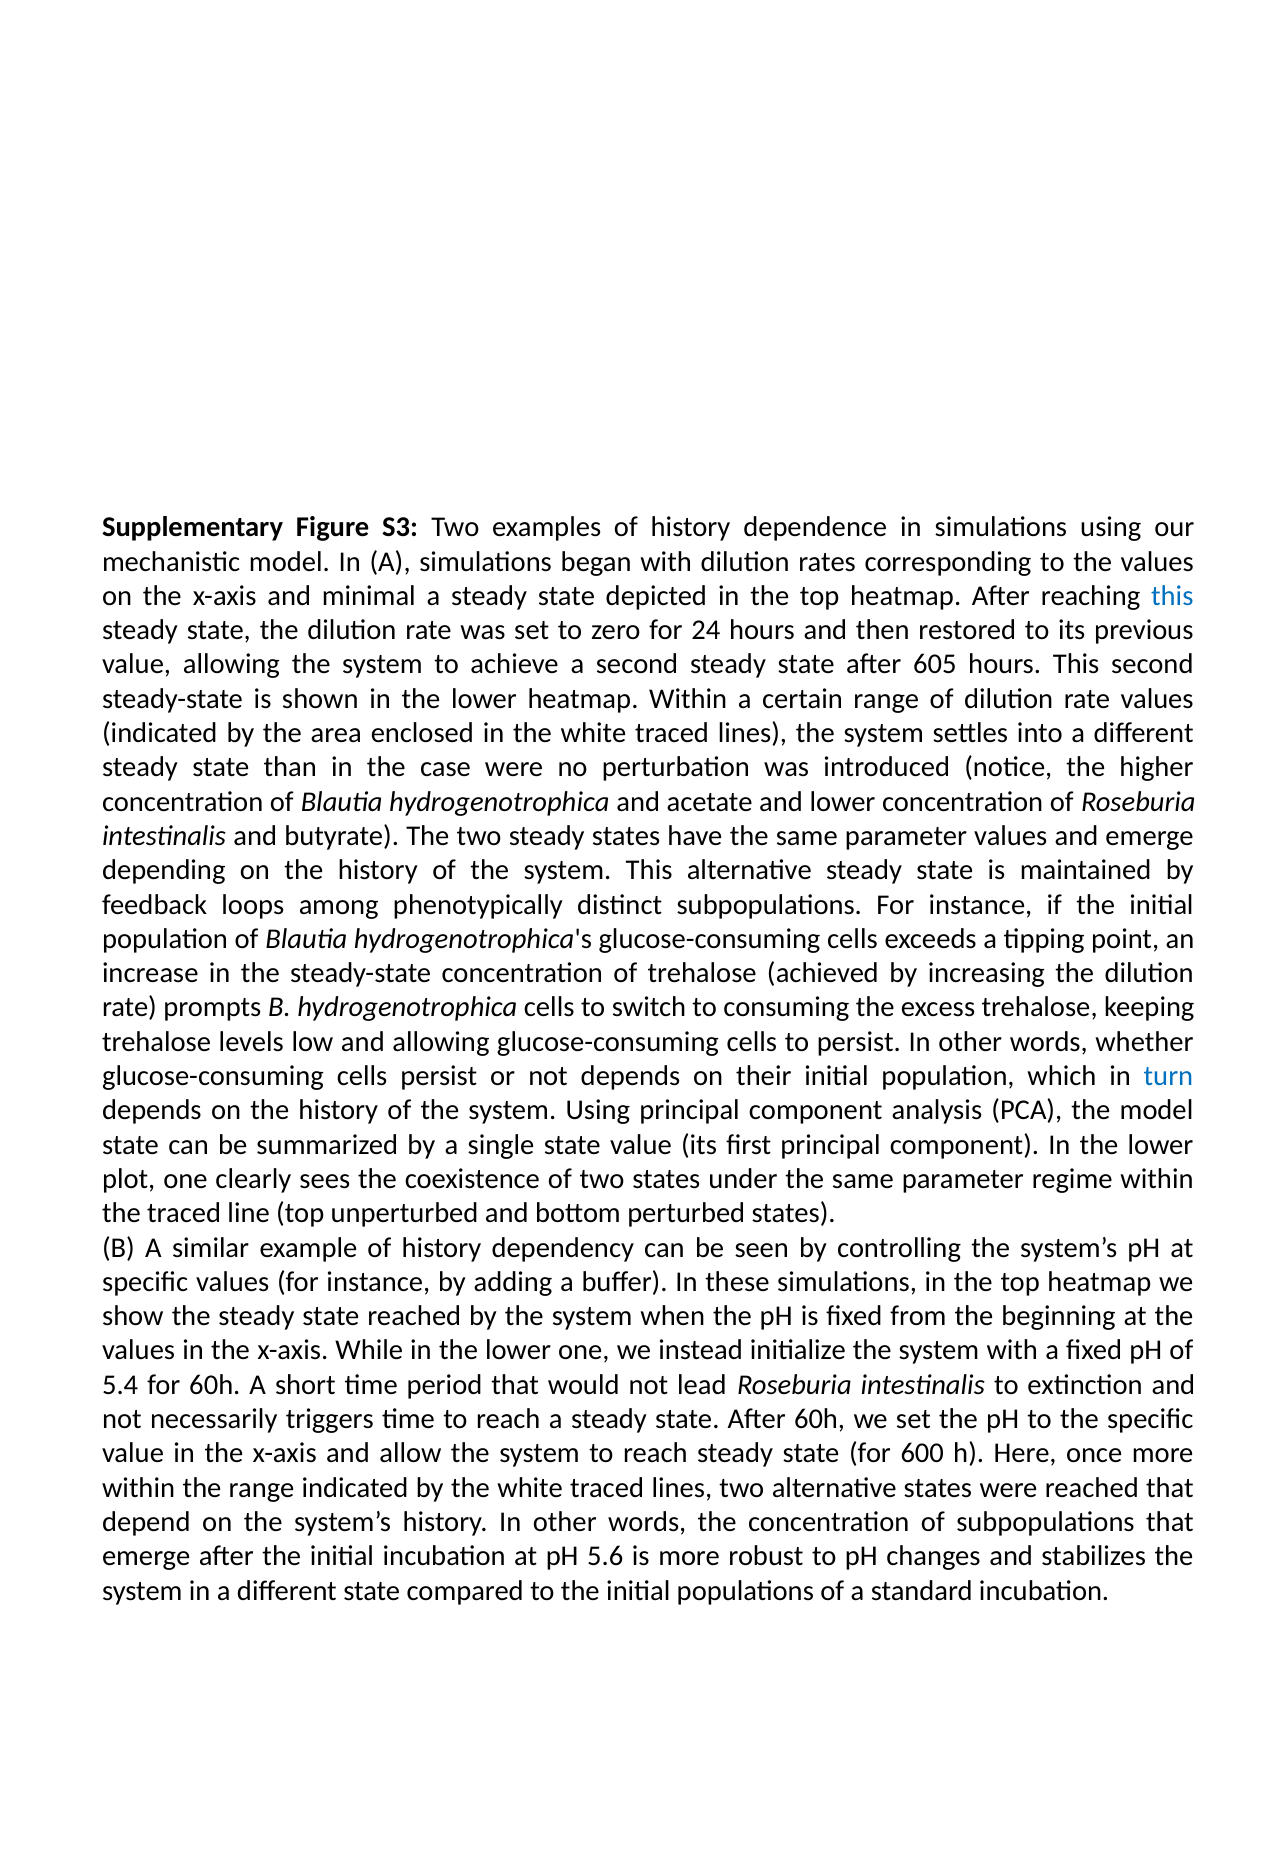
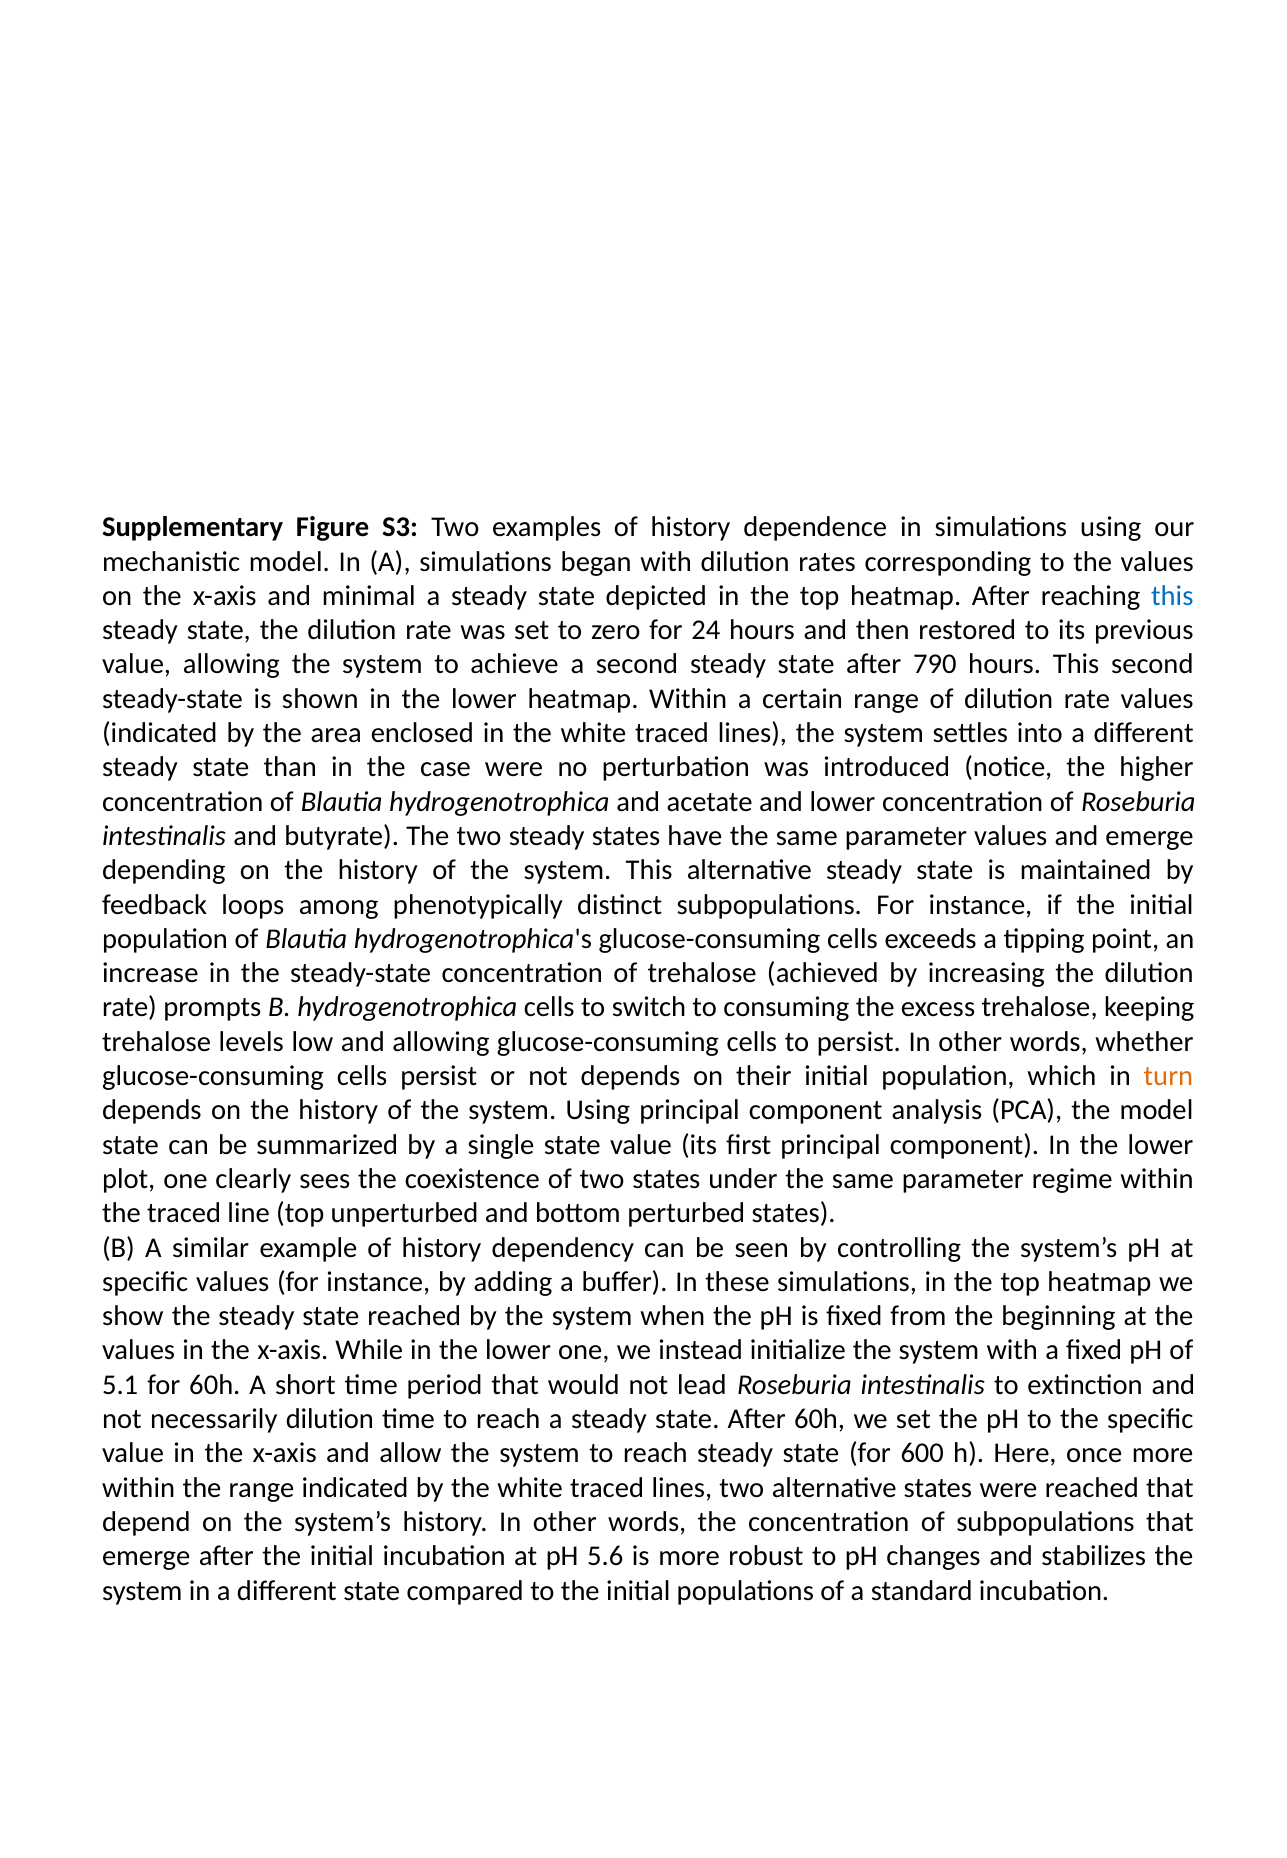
605: 605 -> 790 (935, 665)
turn colour: blue -> orange (1168, 1077)
5.4: 5.4 -> 5.1 (120, 1386)
necessarily triggers: triggers -> dilution (330, 1420)
